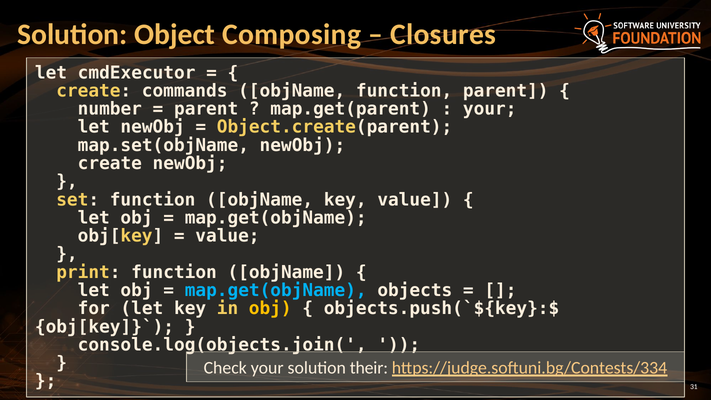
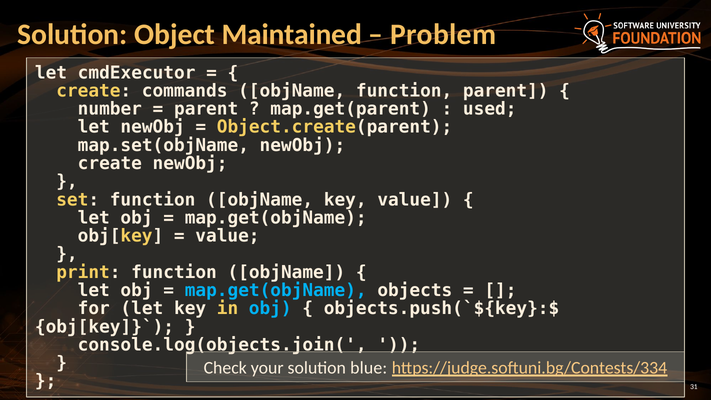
Composing: Composing -> Maintained (292, 35)
Closures: Closures -> Problem (443, 35)
your: your -> used (490, 109)
obj colour: yellow -> light blue (270, 309)
their: their -> blue (369, 368)
